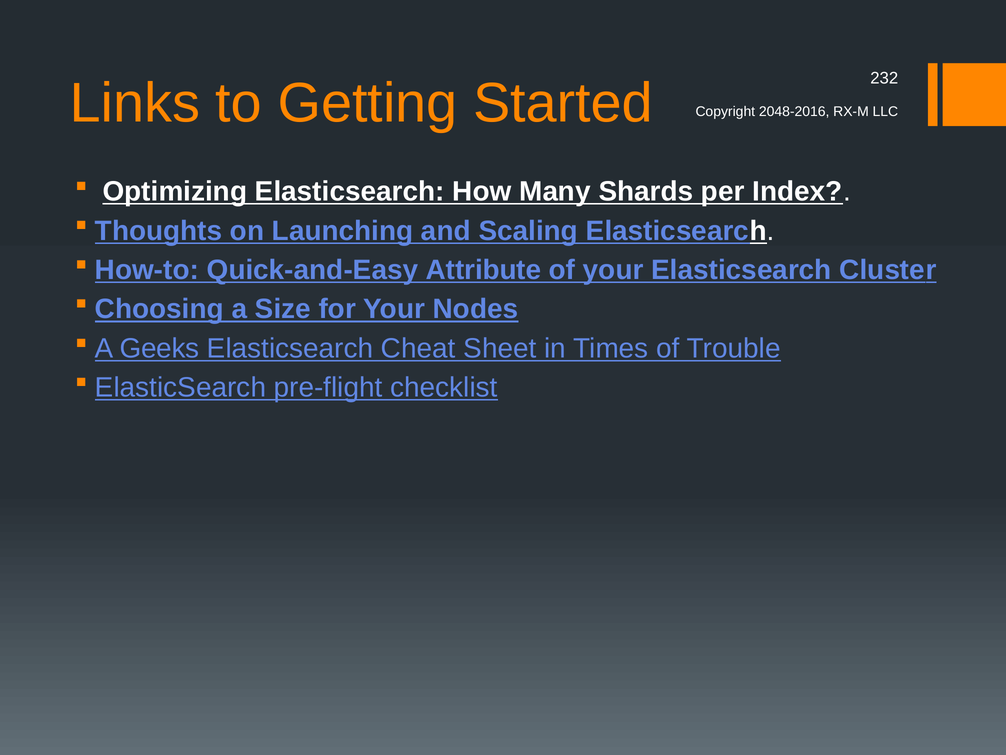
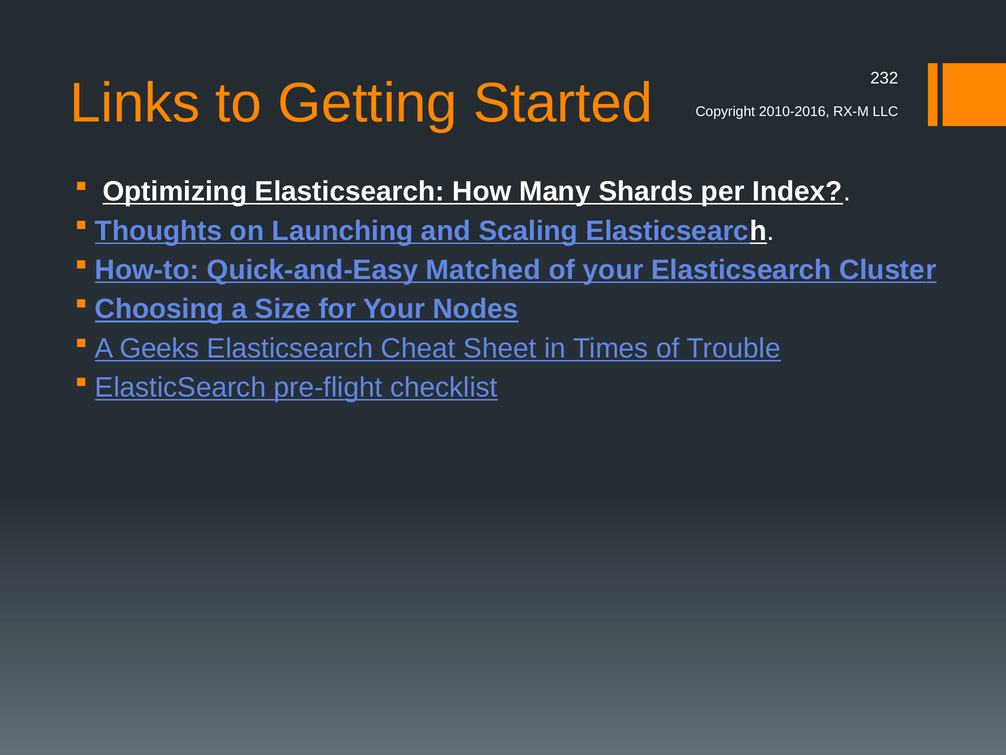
2048-2016: 2048-2016 -> 2010-2016 (794, 112)
Attribute: Attribute -> Matched (483, 270)
